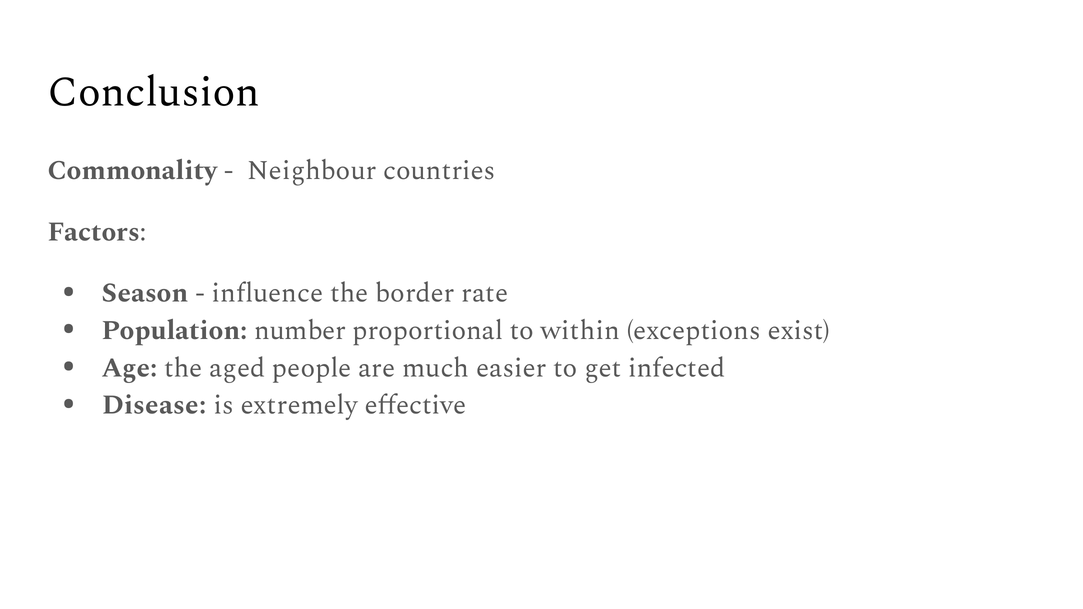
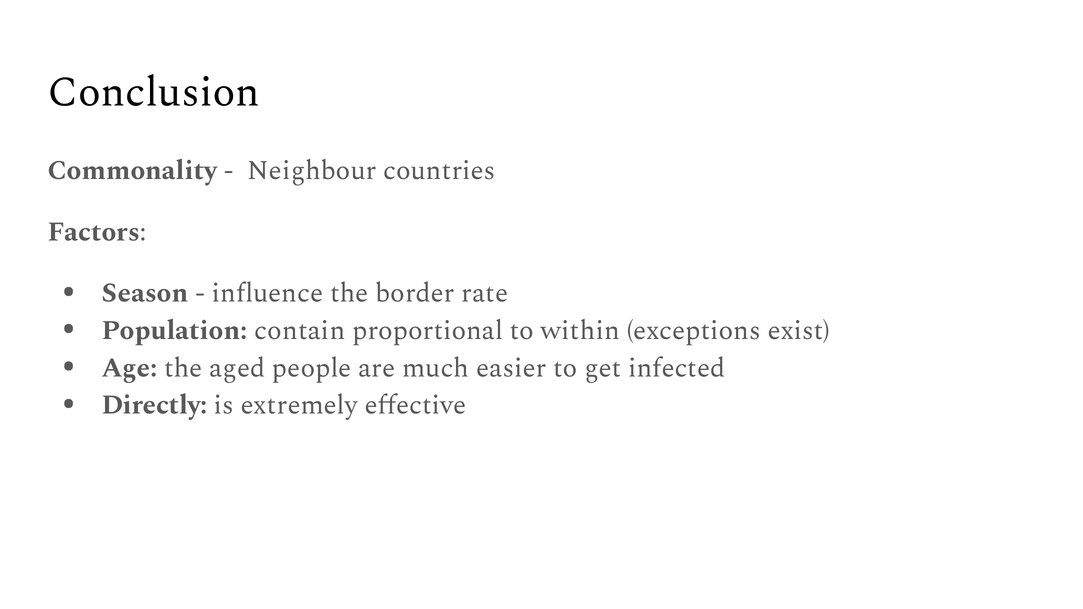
number: number -> contain (300, 330)
Disease: Disease -> Directly (155, 405)
